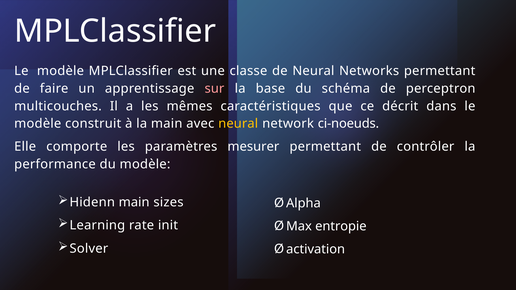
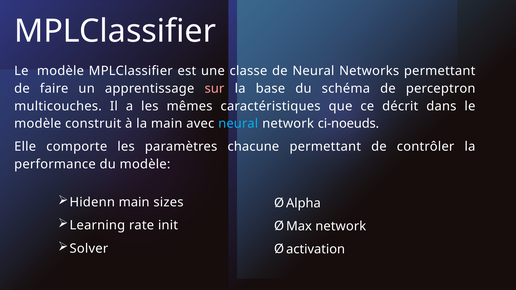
neural colour: yellow -> light blue (238, 124)
mesurer: mesurer -> chacune (253, 147)
entropie: entropie -> network (341, 226)
